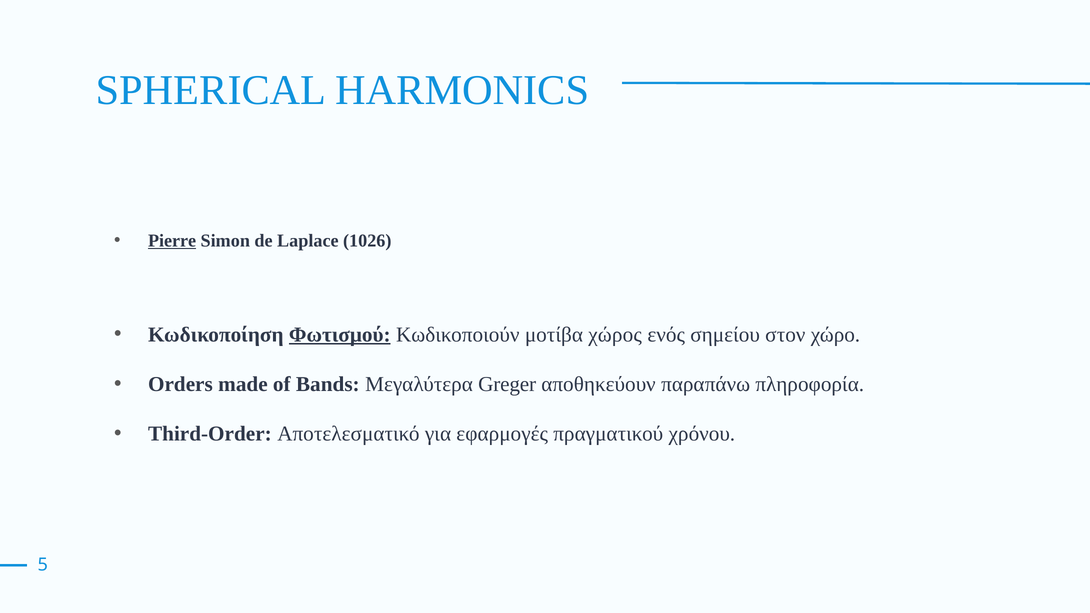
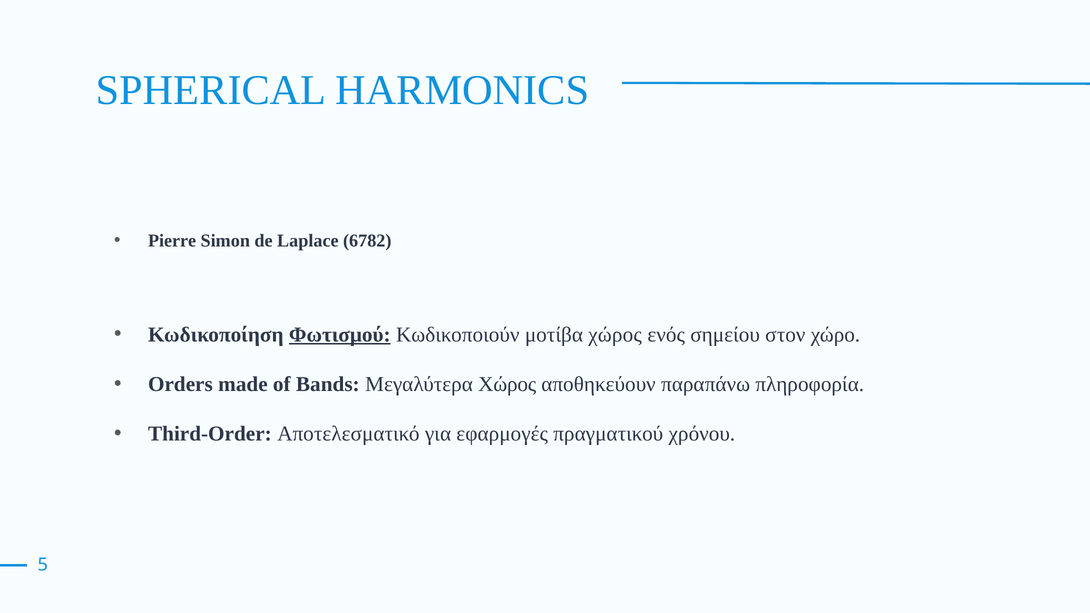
Pierre underline: present -> none (172, 241)
1026: 1026 -> 6782 (367, 241)
Μεγαλύτερα Greger: Greger -> Χώρος (507, 384)
